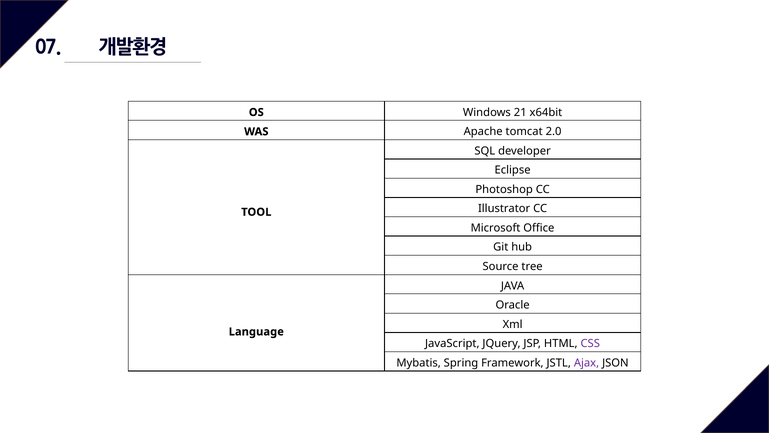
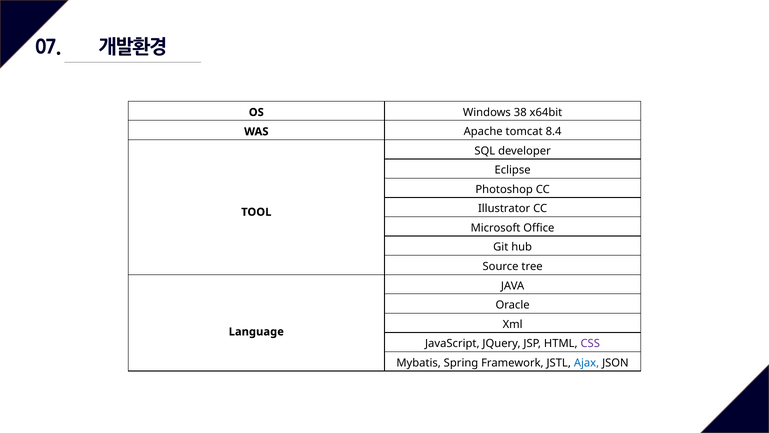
21: 21 -> 38 (520, 112)
2.0: 2.0 -> 8.4 (554, 131)
Ajax colour: purple -> blue (587, 363)
